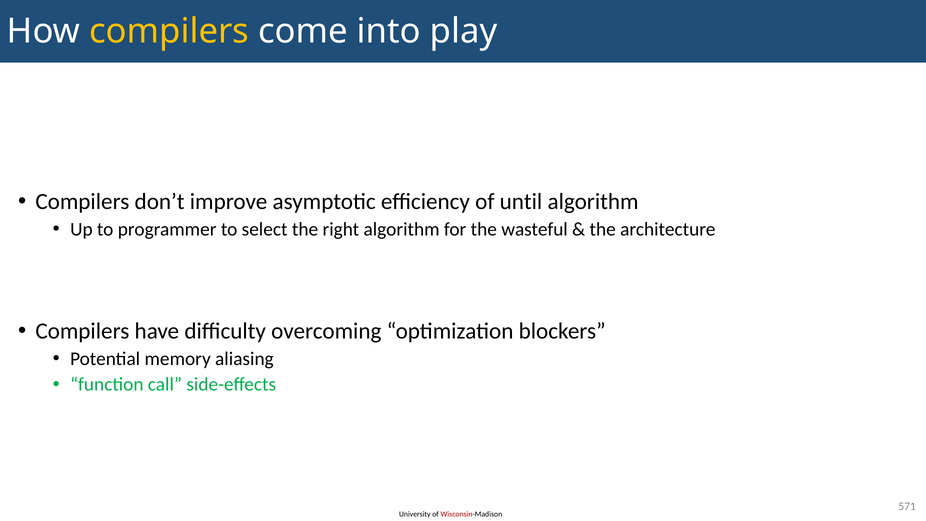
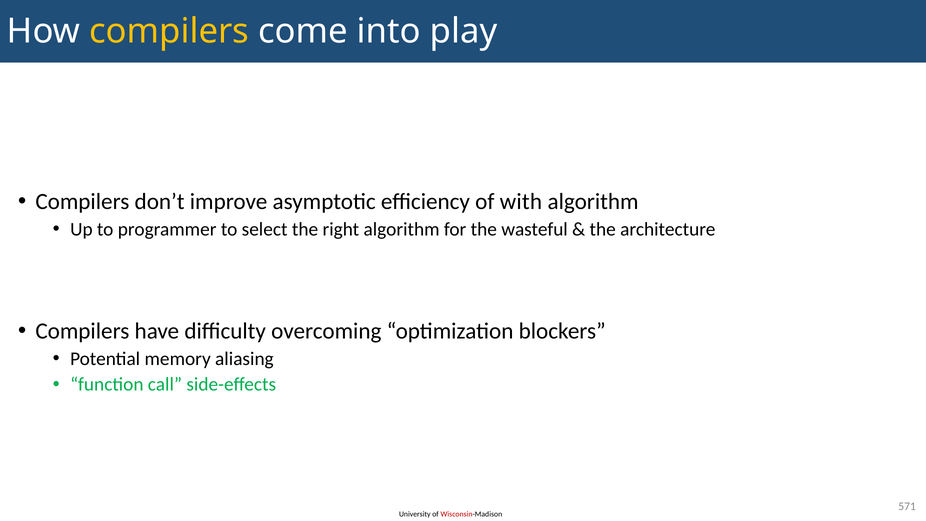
until: until -> with (521, 201)
